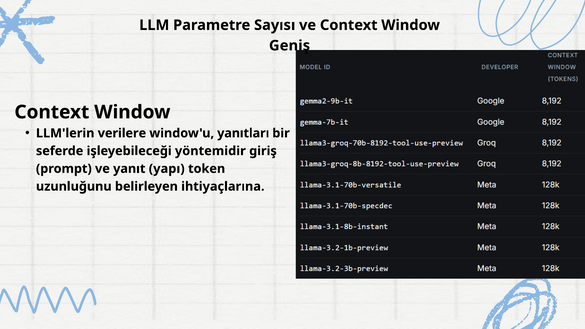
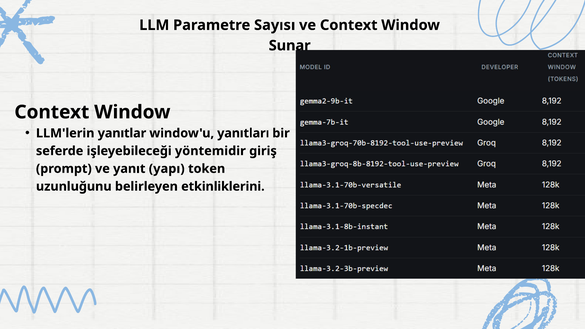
Geniş: Geniş -> Sunar (290, 46)
verilere: verilere -> yanıtlar (122, 133)
ihtiyaçlarına: ihtiyaçlarına -> etkinliklerini (223, 186)
